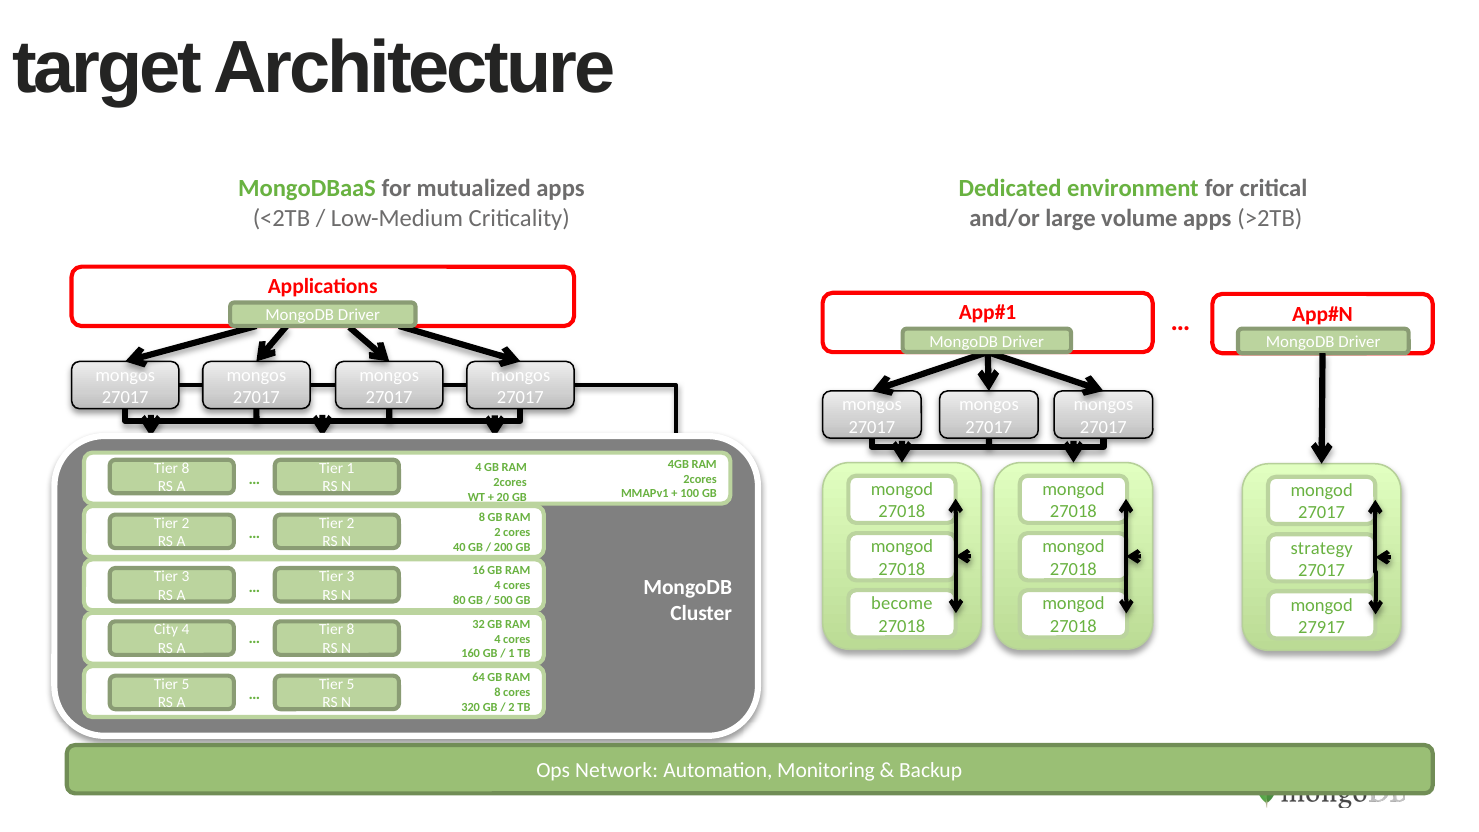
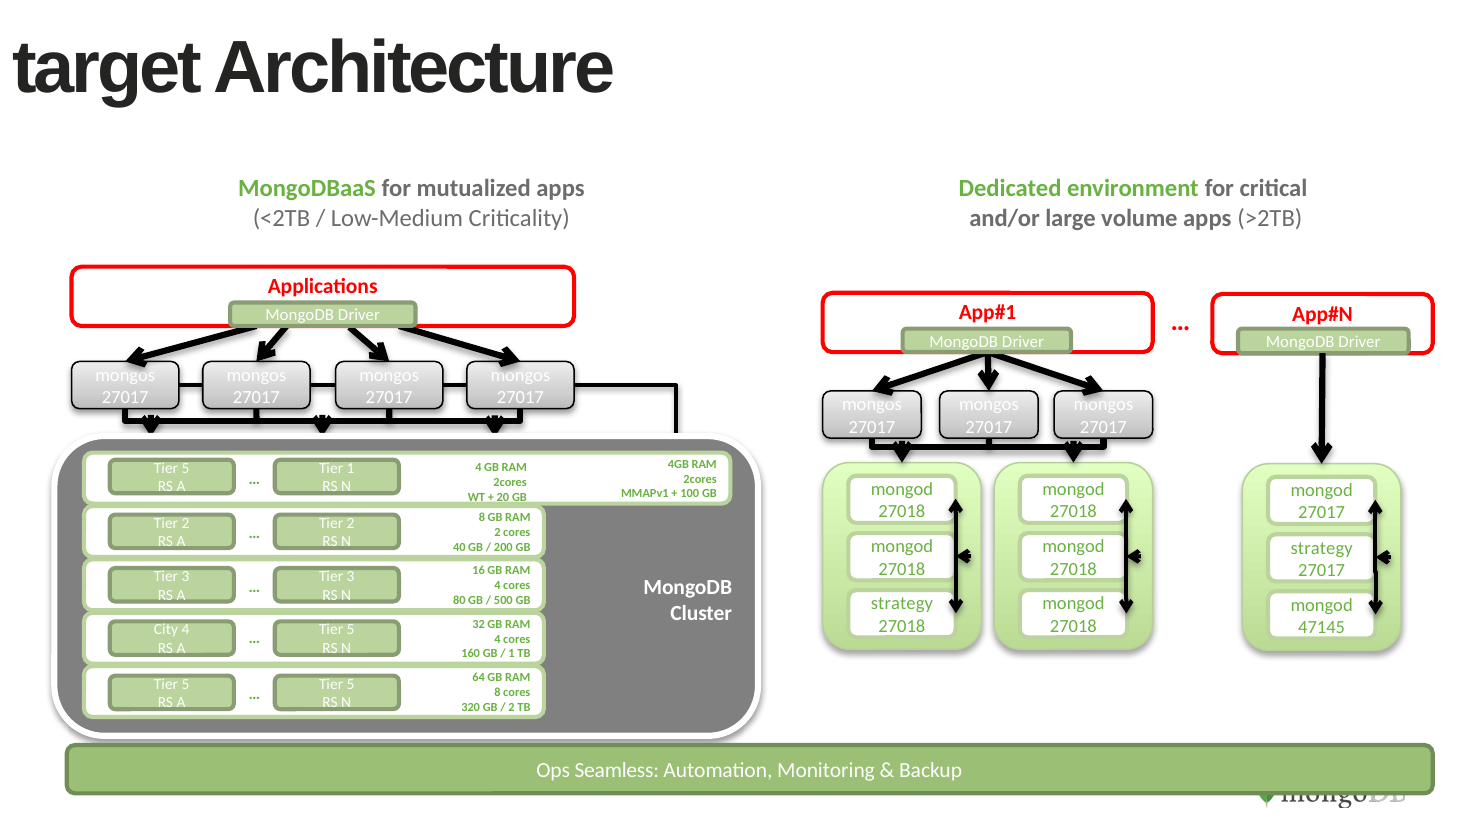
8: 8 -> 5 (185, 468)
become: become -> strategy (902, 604)
27917: 27917 -> 47145 (1322, 627)
8: 8 -> 5 (351, 630)
Network: Network -> Seamless (617, 771)
